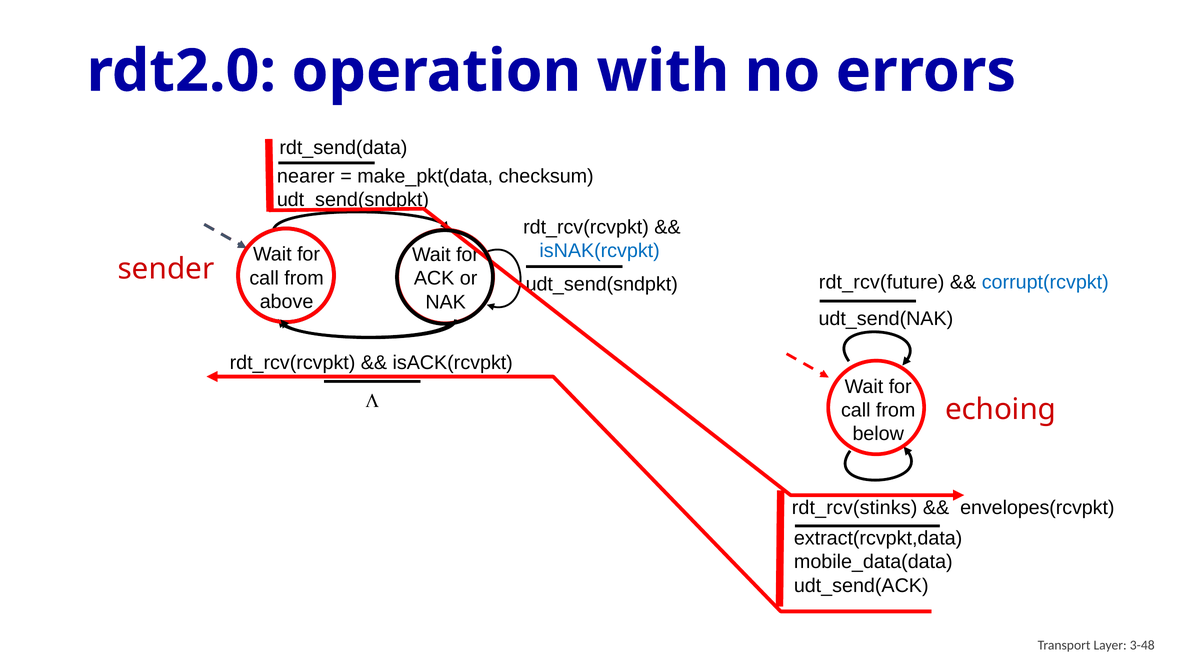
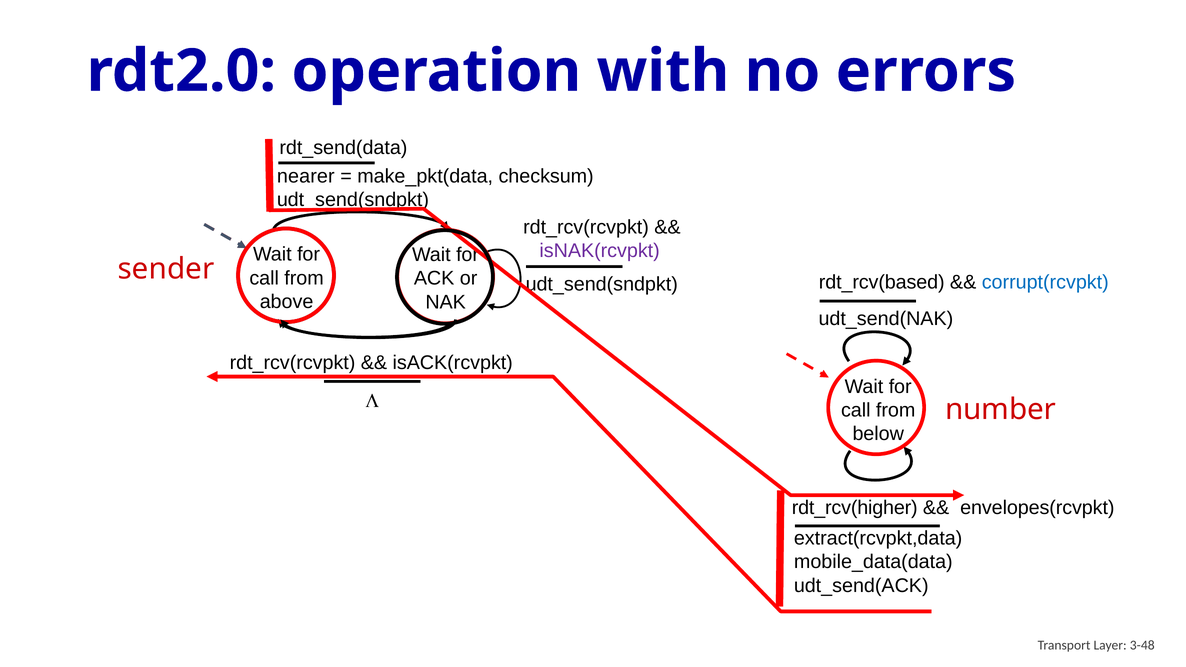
isNAK(rcvpkt colour: blue -> purple (600, 251)
rdt_rcv(future: rdt_rcv(future -> rdt_rcv(based (882, 282)
echoing: echoing -> number (1001, 410)
rdt_rcv(stinks: rdt_rcv(stinks -> rdt_rcv(higher (855, 508)
